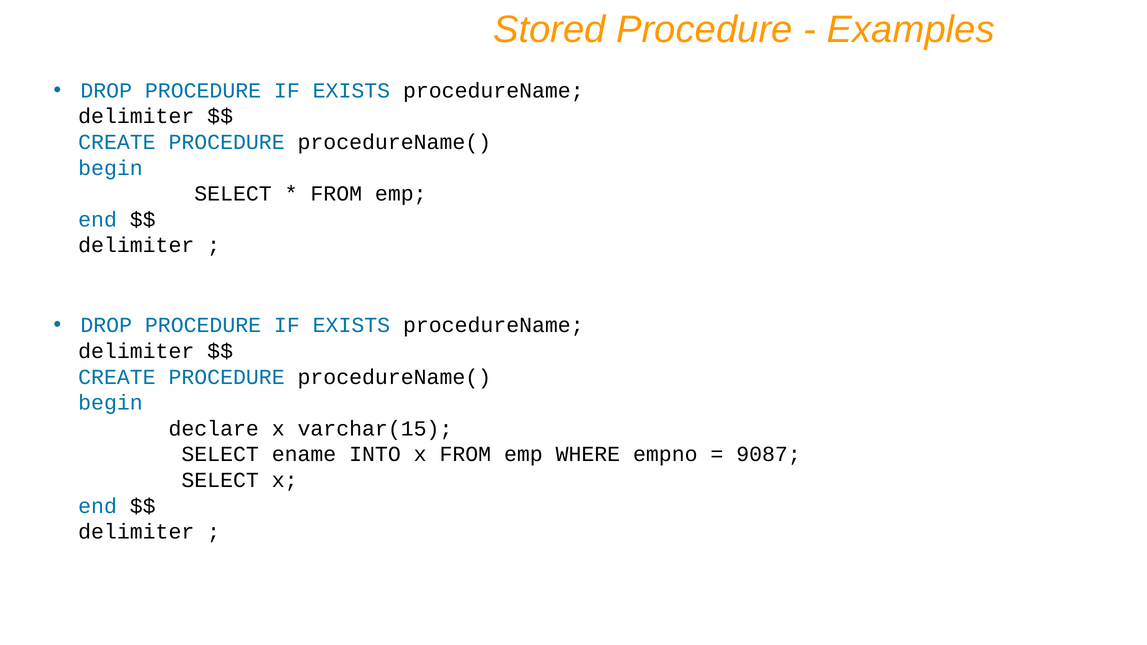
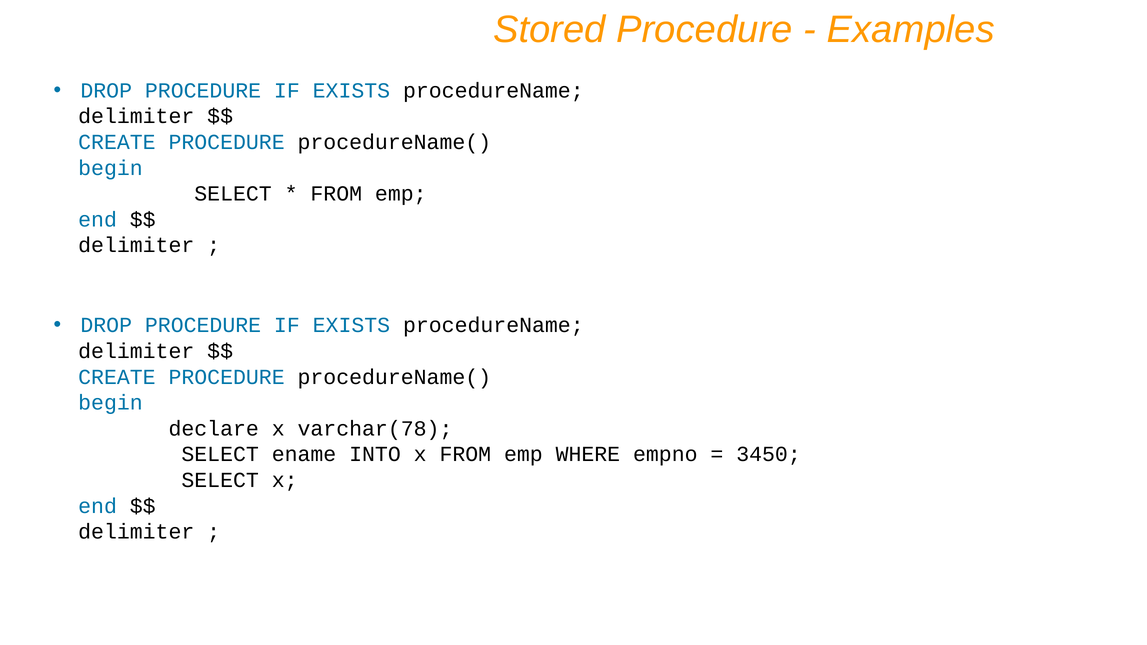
varchar(15: varchar(15 -> varchar(78 (375, 429)
9087: 9087 -> 3450 (769, 454)
